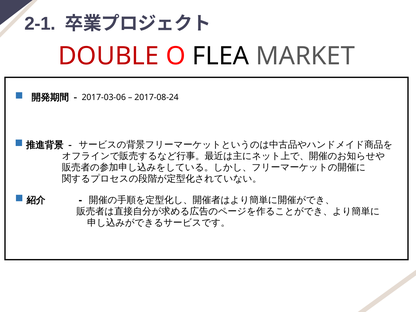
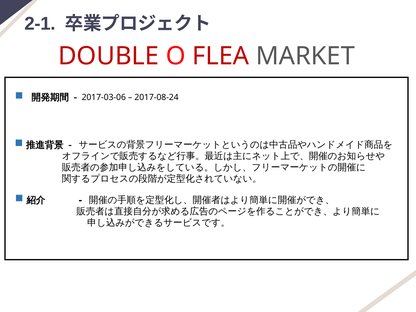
FLEA colour: black -> red (221, 56)
